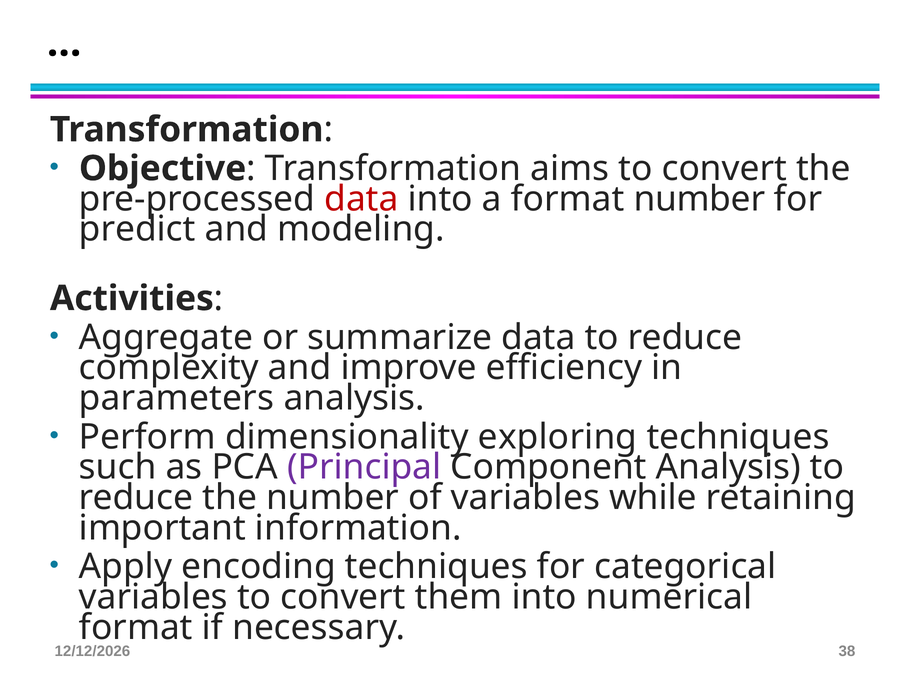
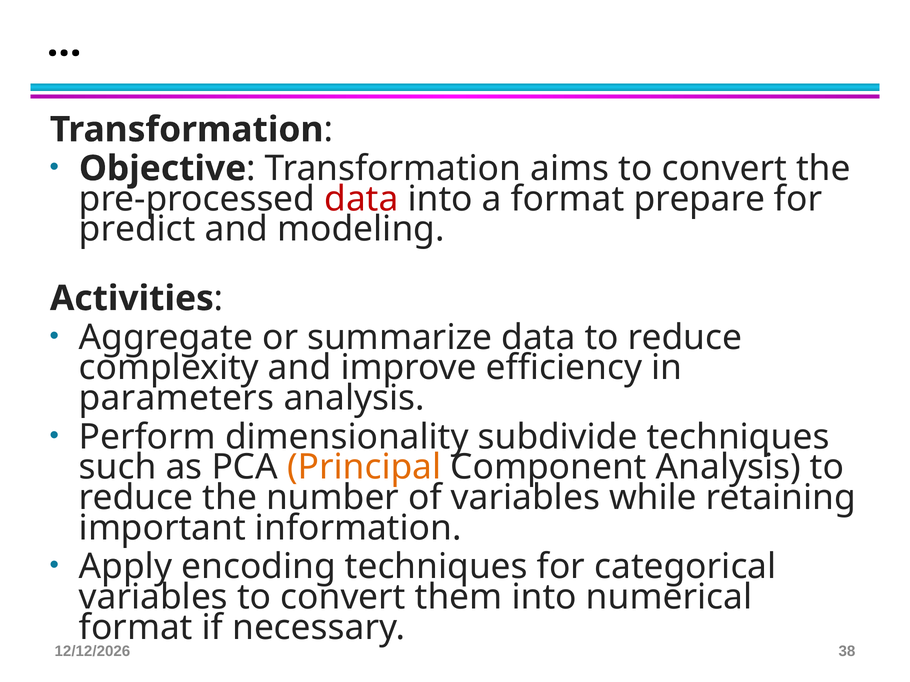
format number: number -> prepare (699, 199)
exploring: exploring -> subdivide (558, 437)
Principal colour: purple -> orange (364, 468)
